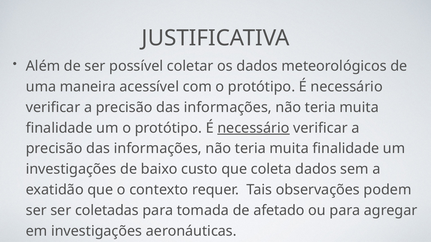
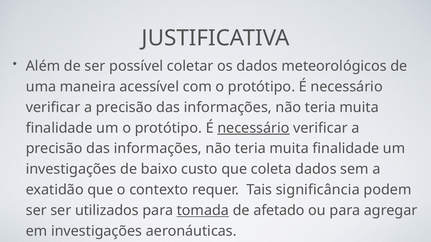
observações: observações -> significância (318, 190)
coletadas: coletadas -> utilizados (107, 211)
tomada underline: none -> present (203, 211)
